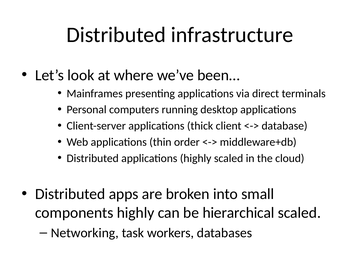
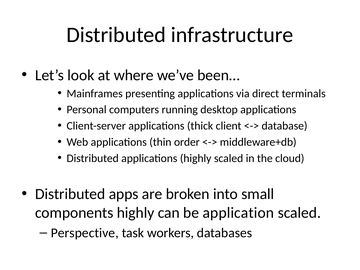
hierarchical: hierarchical -> application (238, 213)
Networking: Networking -> Perspective (85, 233)
